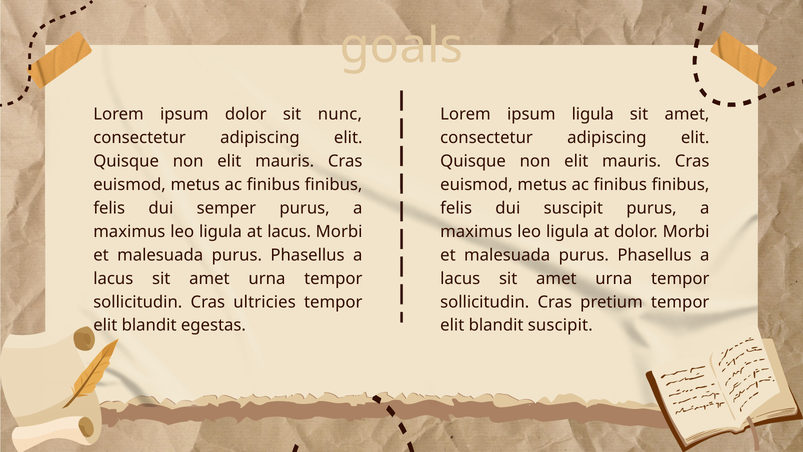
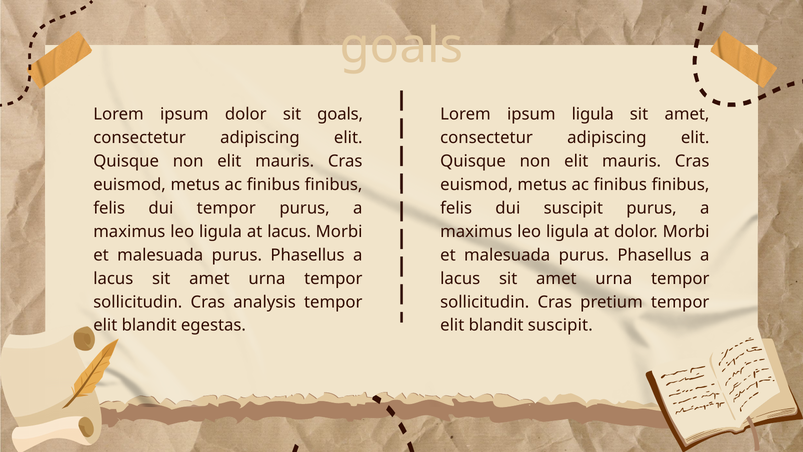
sit nunc: nunc -> goals (340, 114)
dui semper: semper -> tempor (226, 208)
ultricies: ultricies -> analysis (265, 302)
